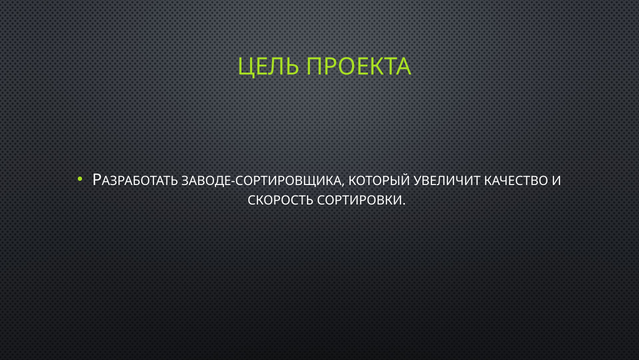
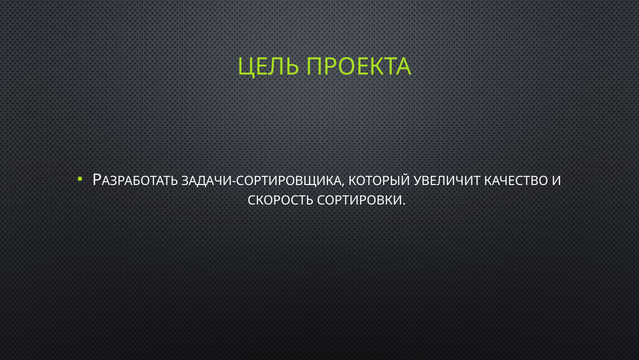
ЗАВОДЕ-СОРТИРОВЩИКА: ЗАВОДЕ-СОРТИРОВЩИКА -> ЗАДАЧИ-СОРТИРОВЩИКА (263, 181)
